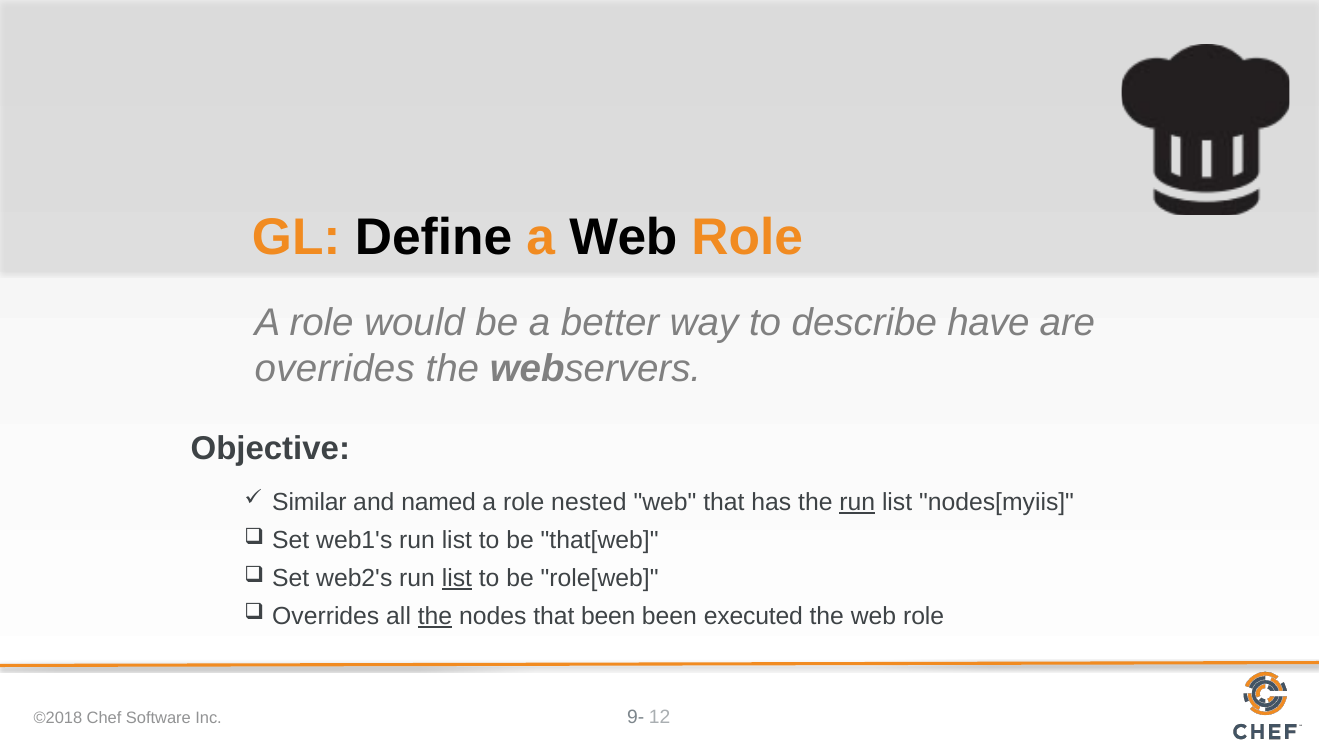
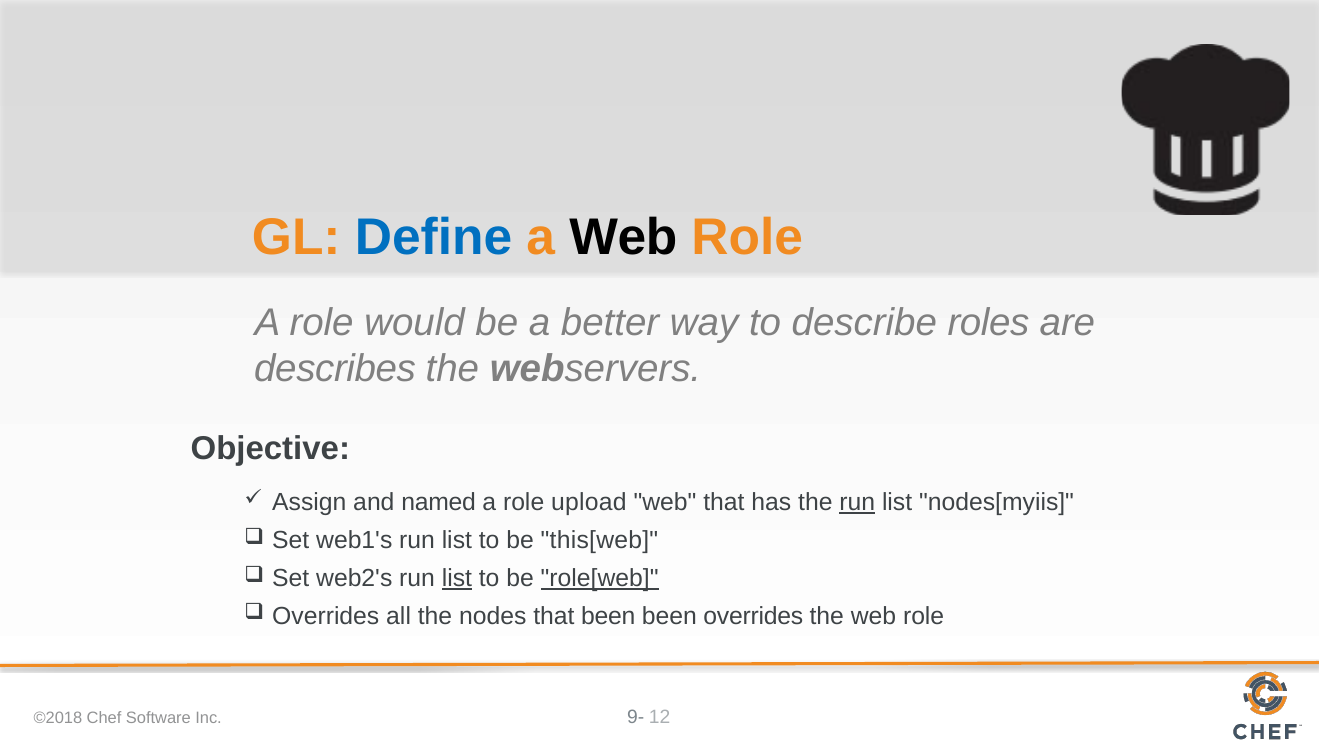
Define colour: black -> blue (434, 237)
have: have -> roles (988, 323)
overrides: overrides -> describes (335, 369)
Similar: Similar -> Assign (309, 503)
nested: nested -> upload (589, 503)
that[web: that[web -> this[web (599, 540)
role[web underline: none -> present (600, 578)
the underline: present -> none (435, 616)
been executed: executed -> overrides (753, 616)
